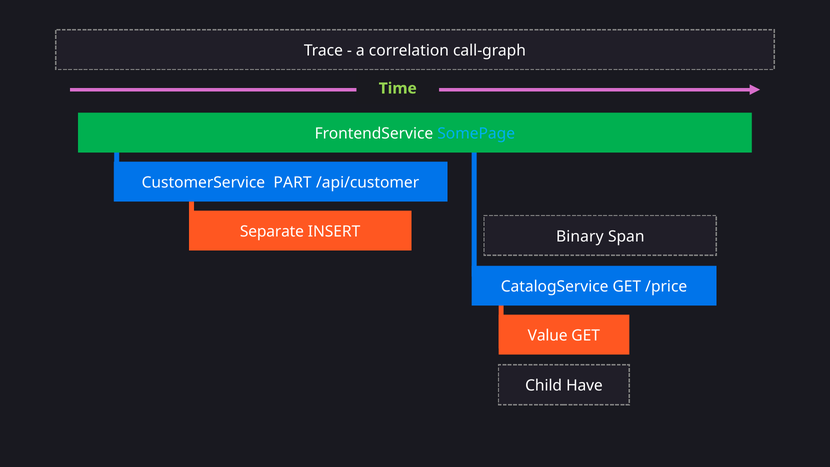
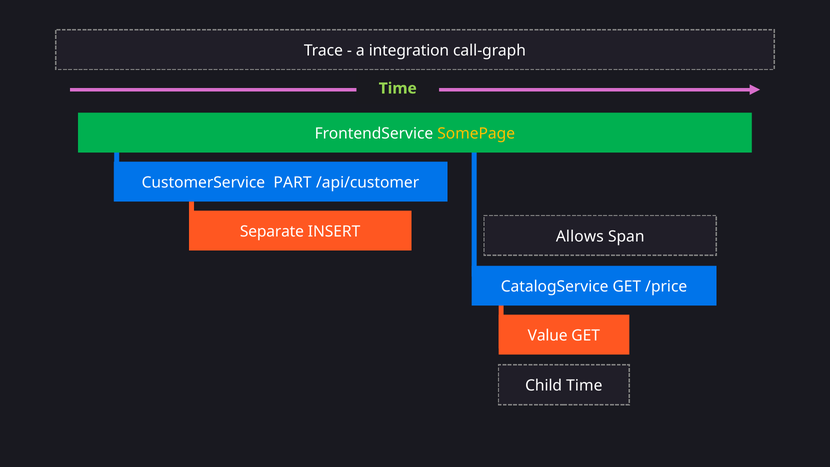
correlation: correlation -> integration (409, 51)
SomePage colour: light blue -> yellow (476, 134)
Binary: Binary -> Allows (580, 236)
Child Have: Have -> Time (584, 386)
